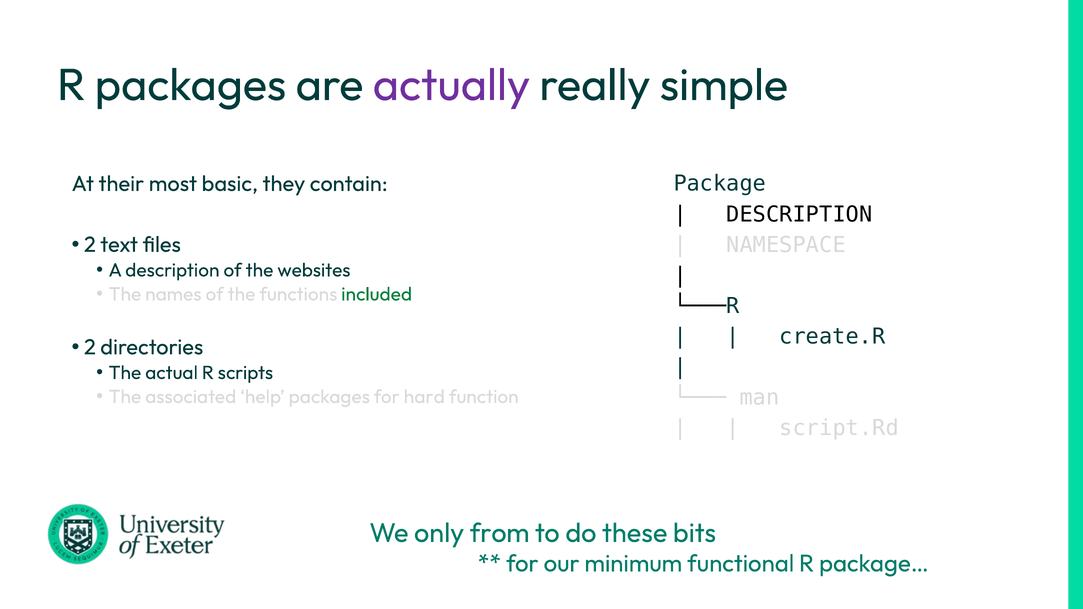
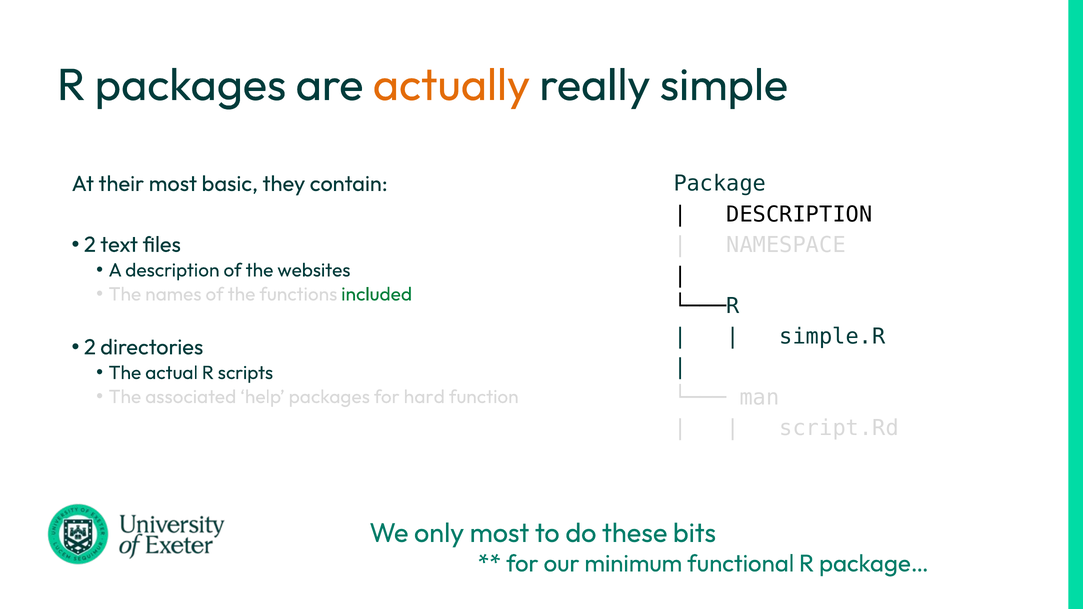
actually colour: purple -> orange (451, 85)
create.R: create.R -> simple.R (832, 337)
only from: from -> most (500, 533)
